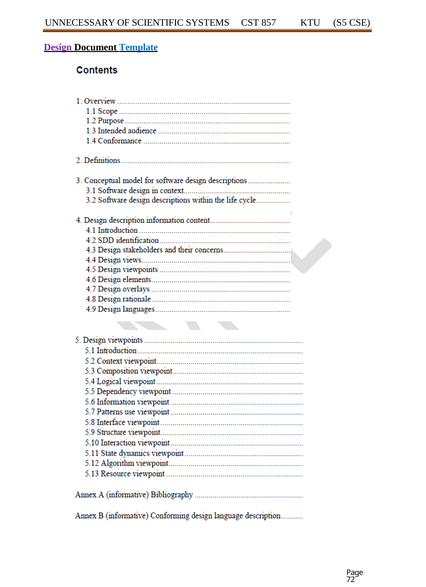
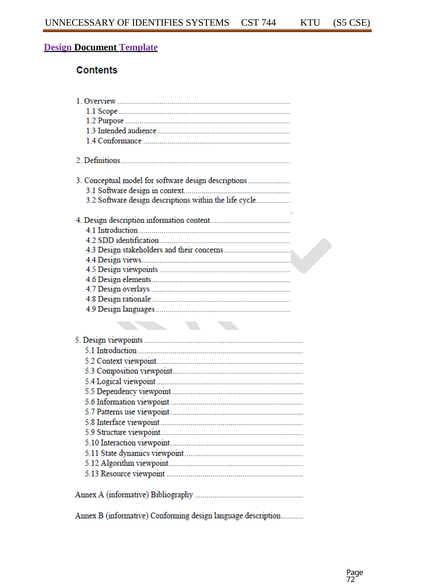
SCIENTIFIC: SCIENTIFIC -> IDENTIFIES (158, 23)
857: 857 -> 744 (269, 23)
Template colour: blue -> purple (138, 47)
